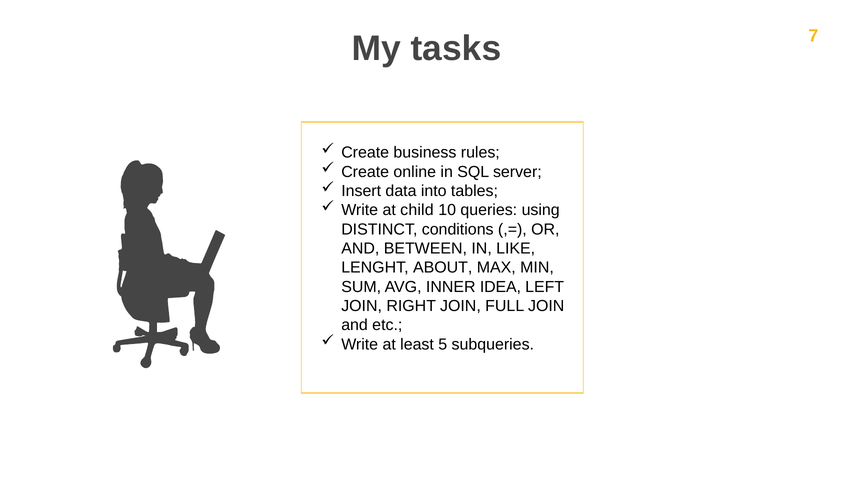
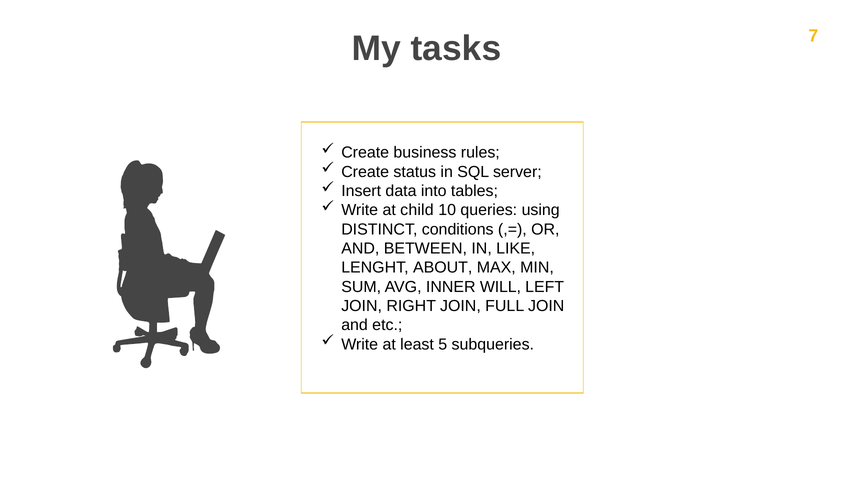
online: online -> status (415, 172)
IDEA: IDEA -> WILL (500, 287)
